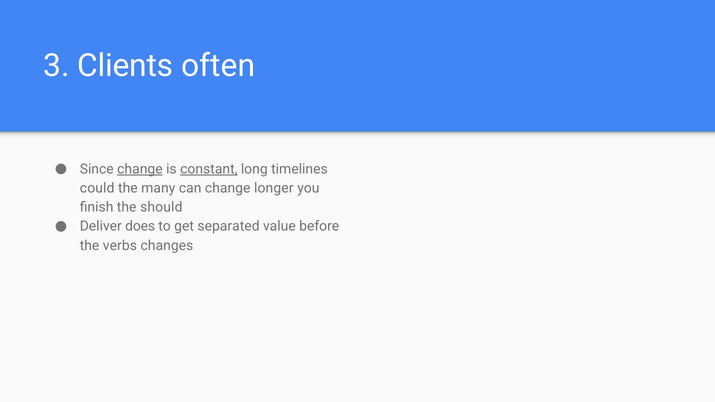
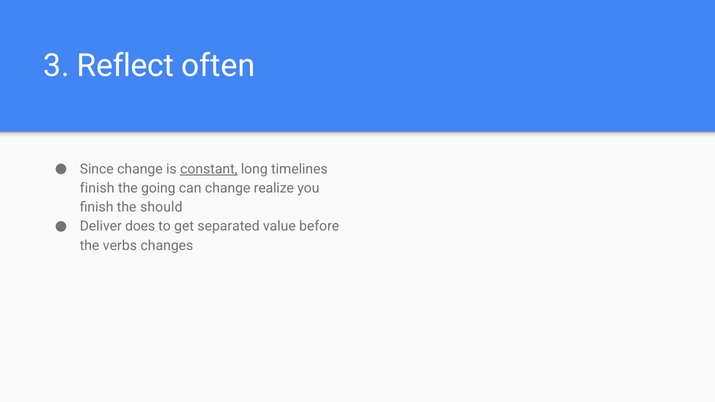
Clients: Clients -> Reflect (125, 66)
change underline: present -> none (140, 169)
could: could -> finish (97, 188)
many: many -> going (158, 188)
longer: longer -> realize (274, 188)
